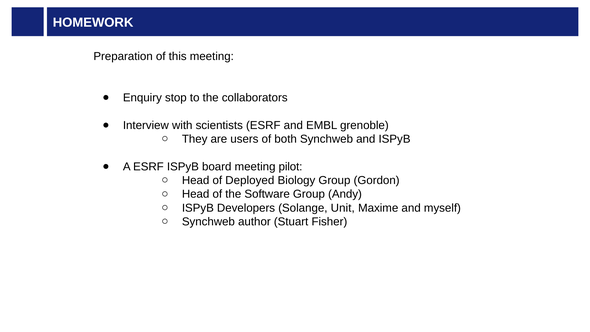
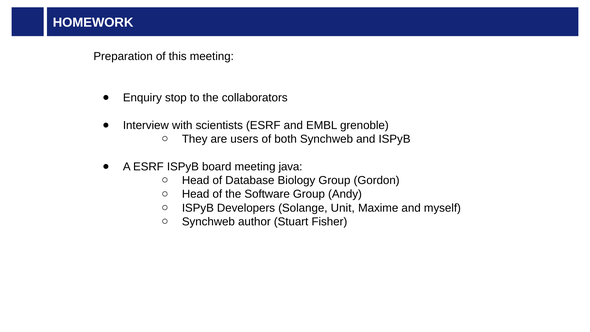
pilot: pilot -> java (291, 167)
Deployed: Deployed -> Database (250, 180)
